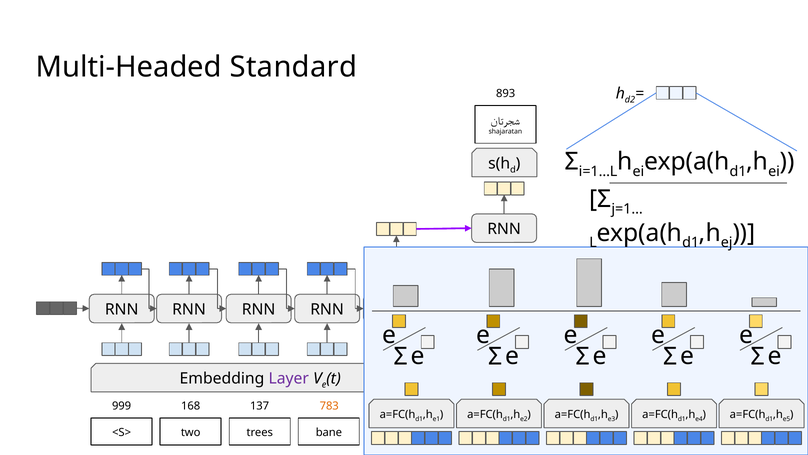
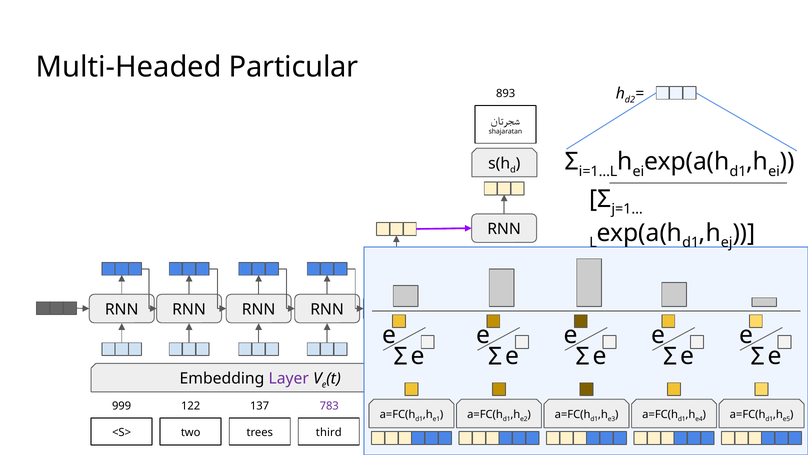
Standard: Standard -> Particular (294, 67)
168: 168 -> 122 (191, 406)
783 colour: orange -> purple (329, 406)
bane: bane -> third (329, 432)
